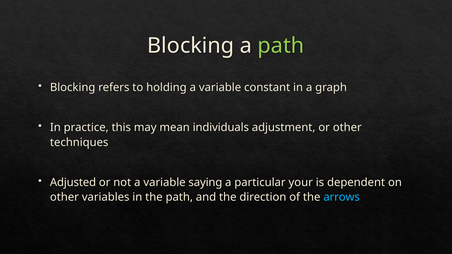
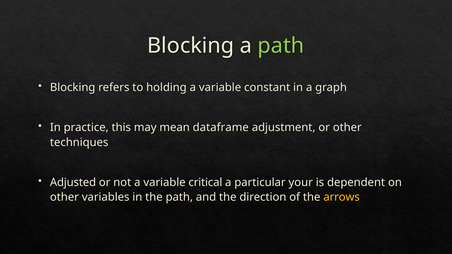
individuals: individuals -> dataframe (221, 128)
saying: saying -> critical (205, 182)
arrows colour: light blue -> yellow (342, 197)
